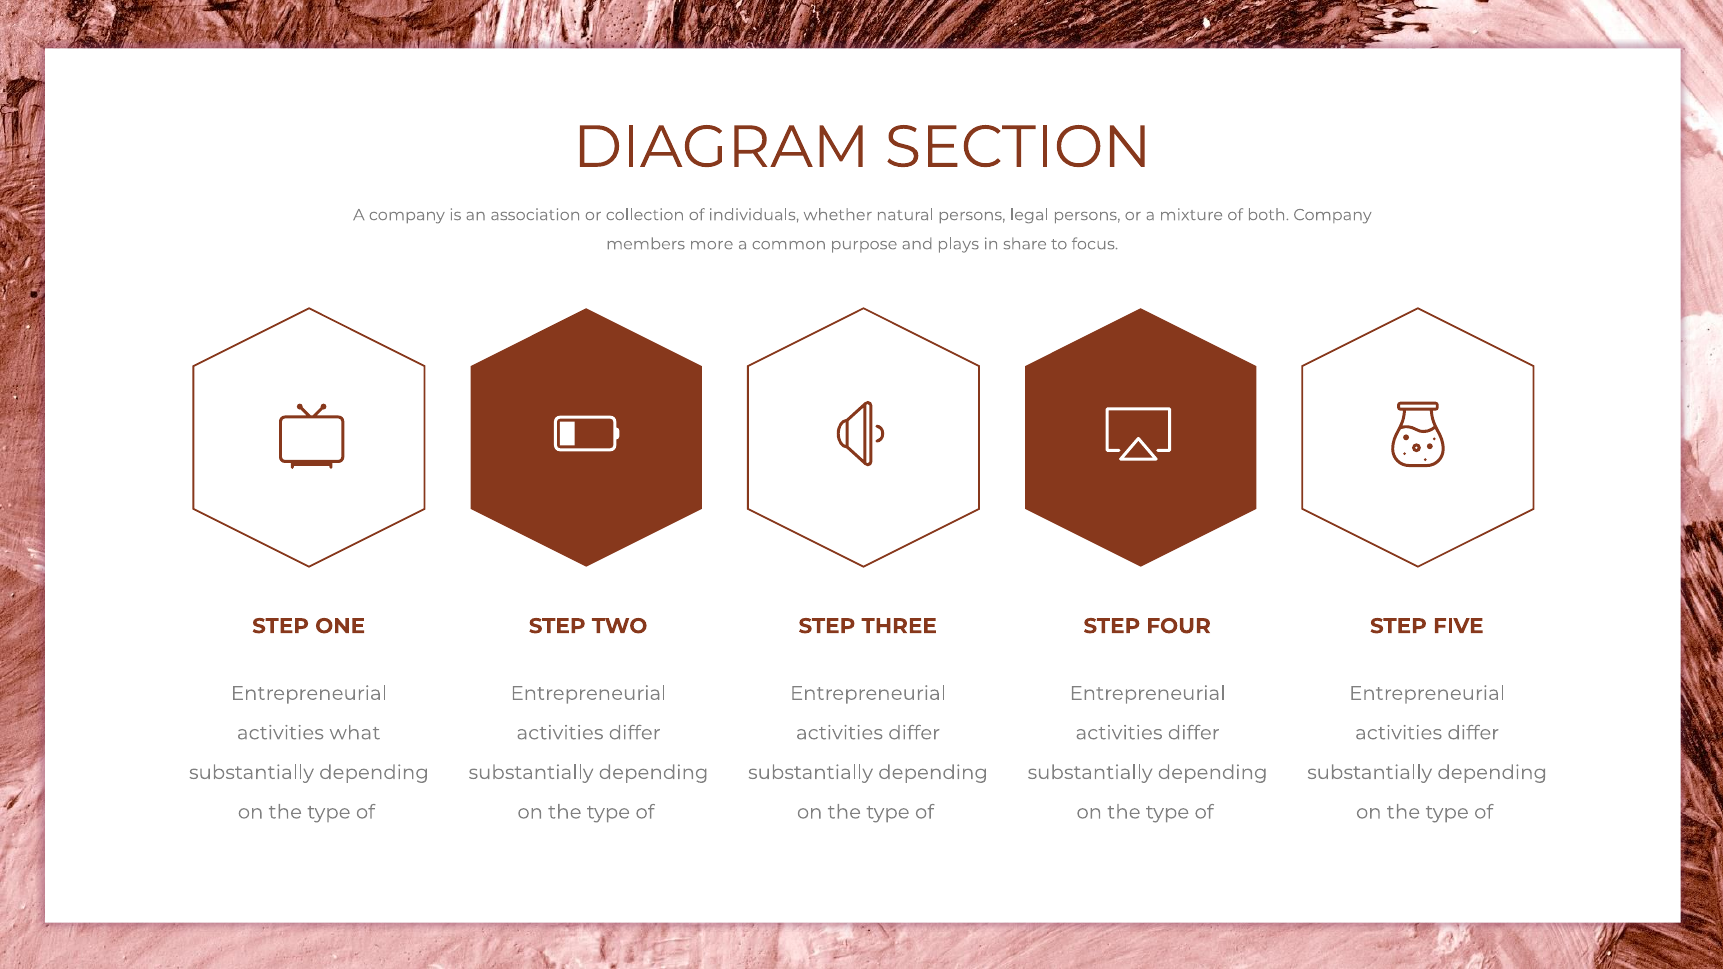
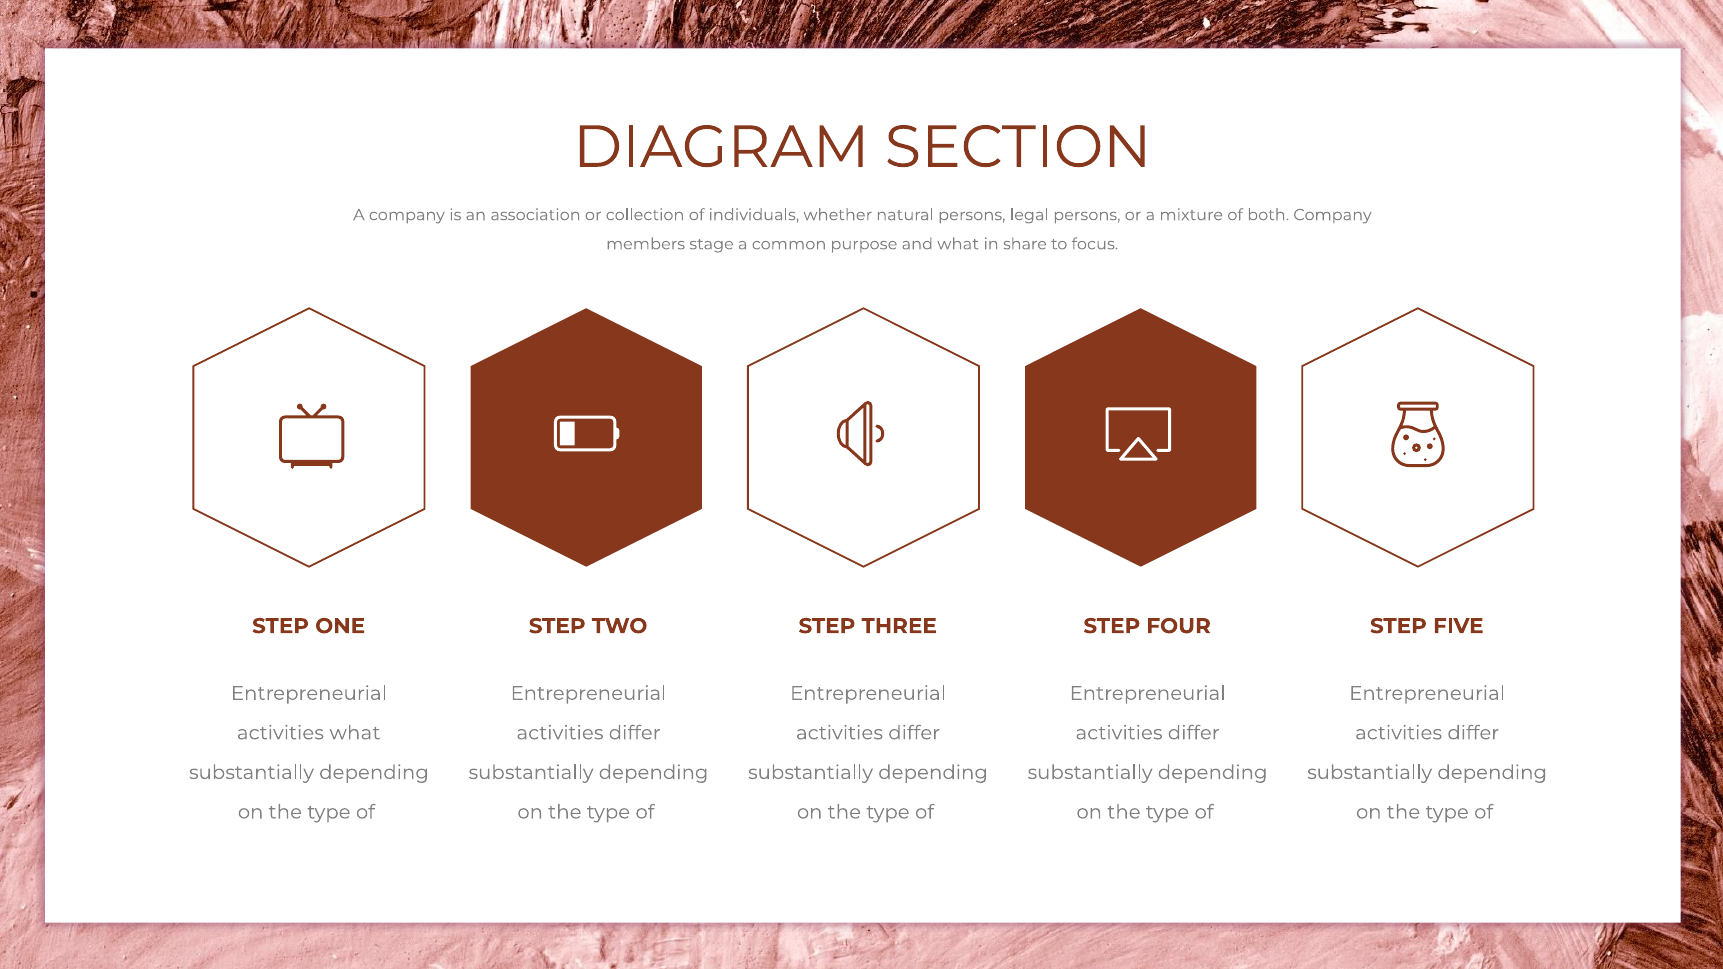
more: more -> stage (712, 244)
and plays: plays -> what (958, 244)
